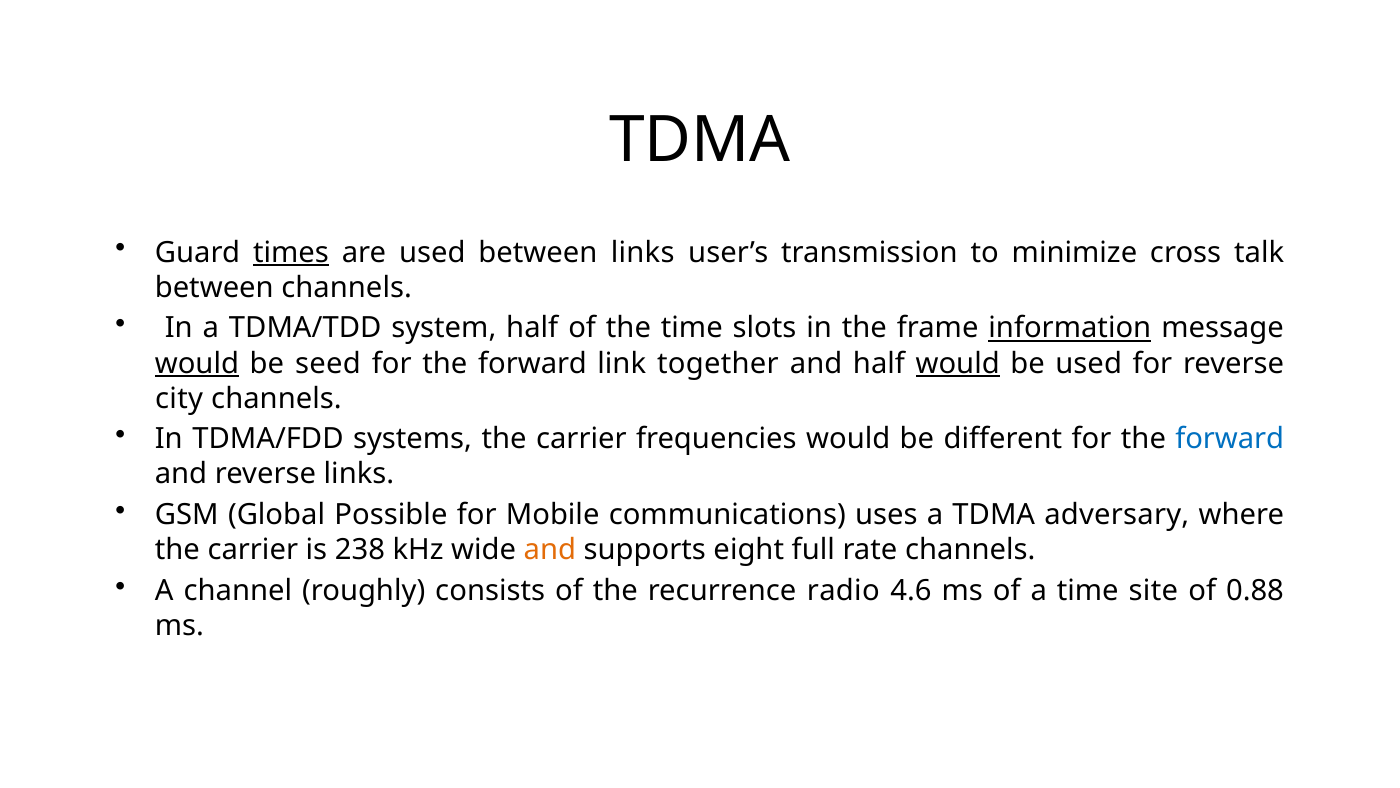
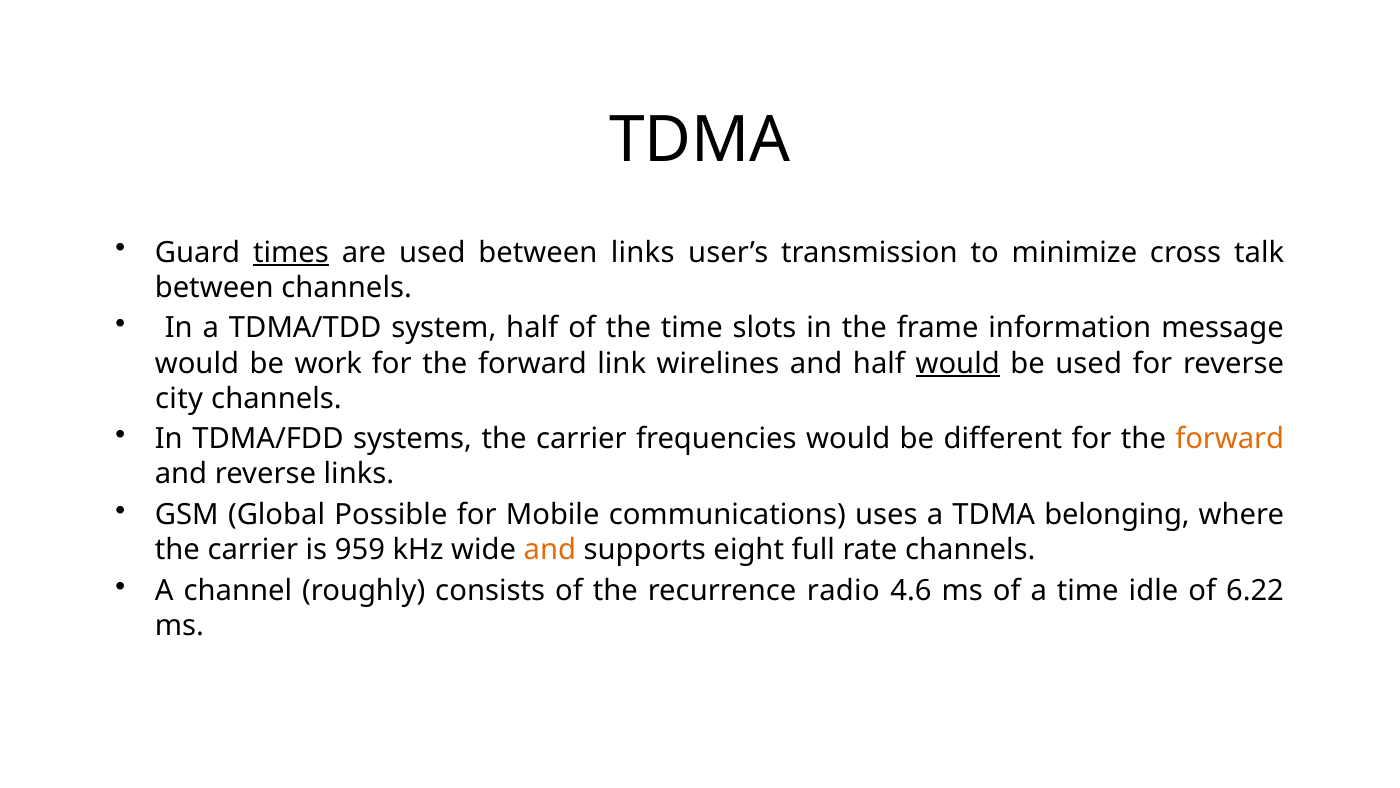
information underline: present -> none (1070, 328)
would underline: present -> none (197, 363)
seed: seed -> work (328, 363)
together: together -> wirelines (718, 363)
forward colour: blue -> orange (1230, 439)
adversary: adversary -> belonging (1117, 515)
238: 238 -> 959 (360, 550)
site: site -> idle (1154, 591)
0.88: 0.88 -> 6.22 (1255, 591)
